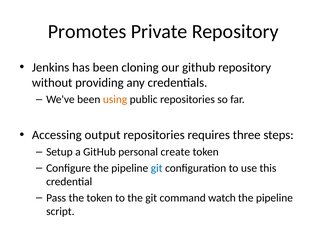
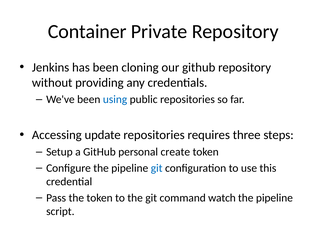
Promotes: Promotes -> Container (87, 32)
using colour: orange -> blue (115, 100)
output: output -> update (103, 135)
